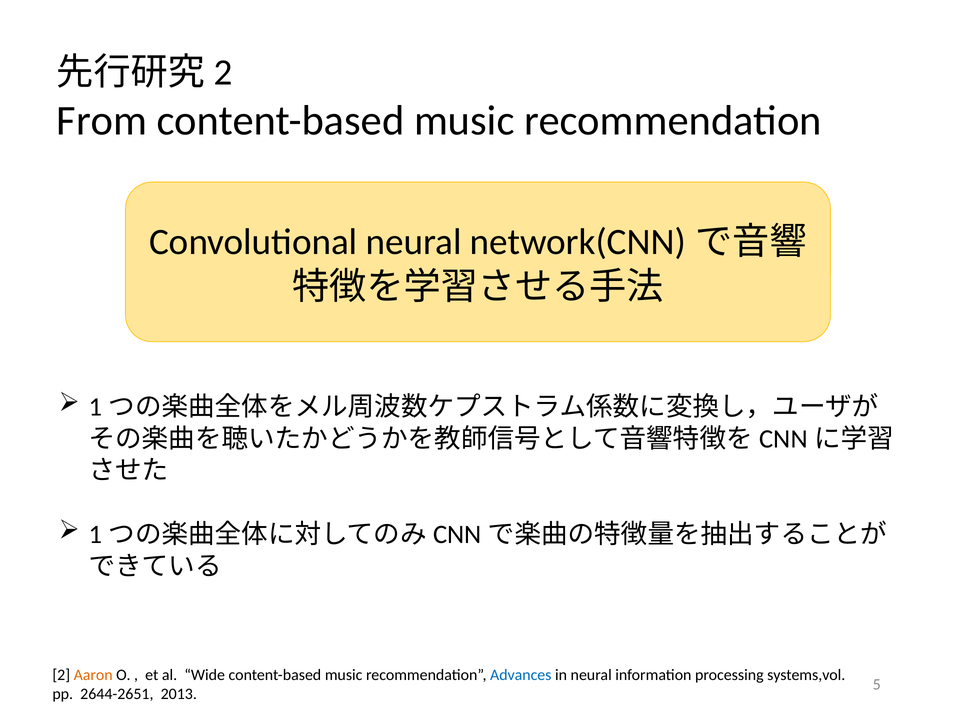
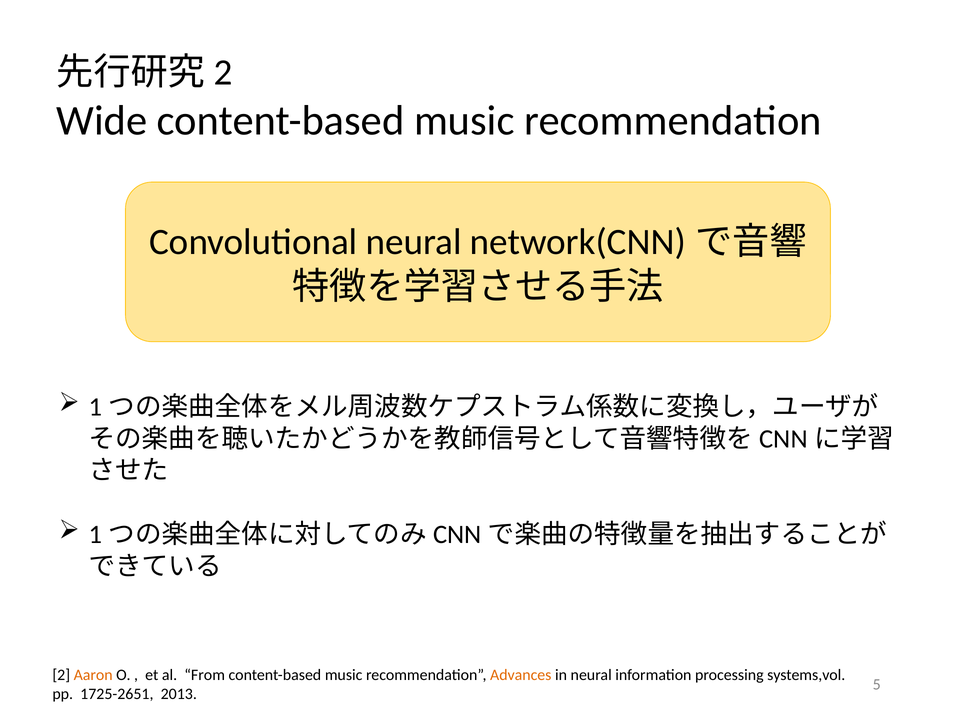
From: From -> Wide (102, 121)
Wide: Wide -> From (205, 675)
Advances colour: blue -> orange (521, 675)
2644-2651: 2644-2651 -> 1725-2651 (117, 694)
